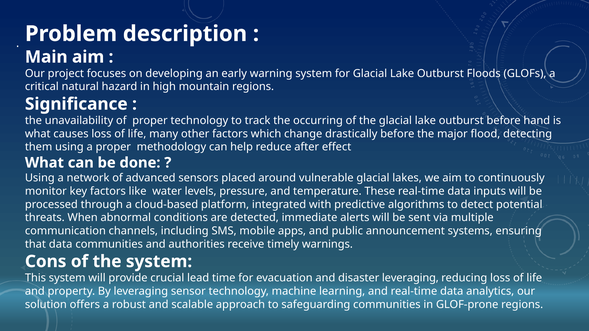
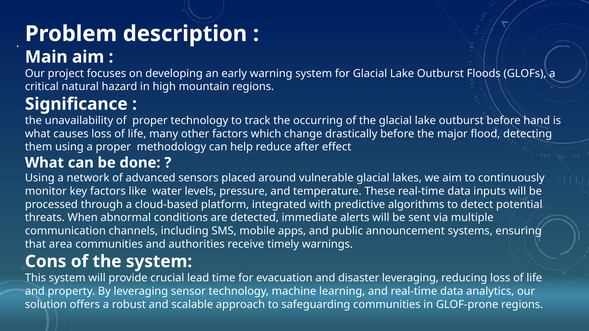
that data: data -> area (61, 244)
